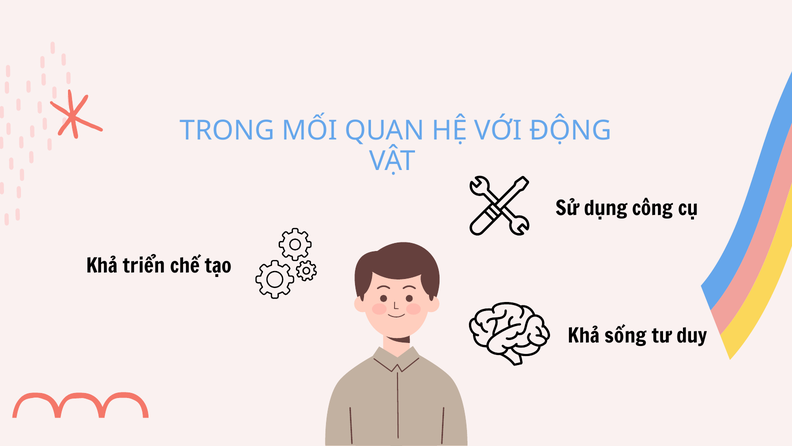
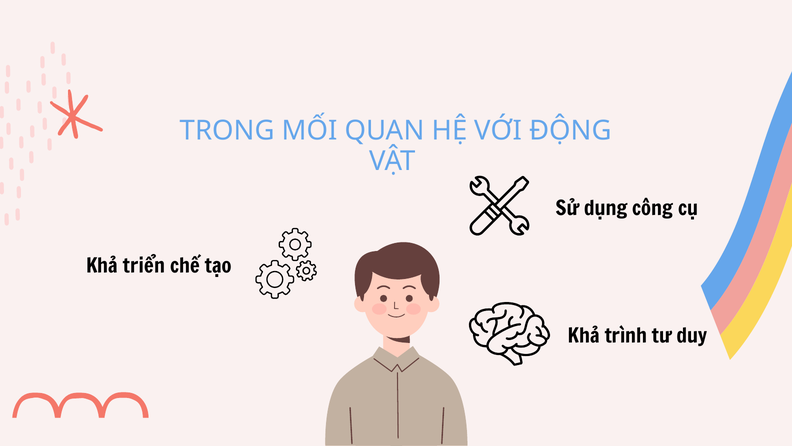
sống: sống -> trình (626, 336)
